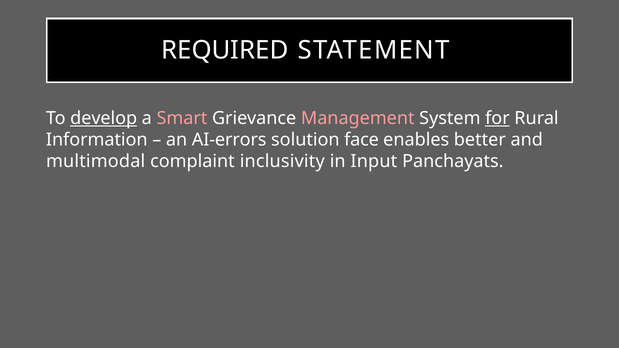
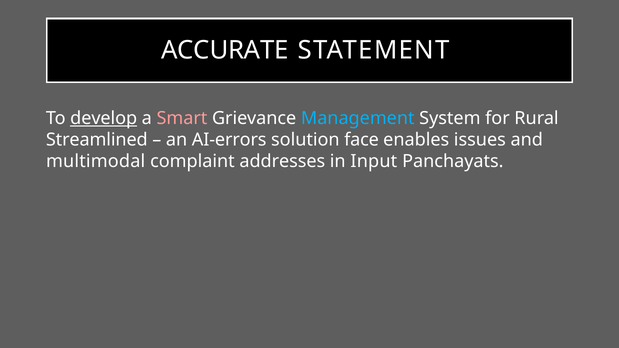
REQUIRED: REQUIRED -> ACCURATE (225, 50)
Management colour: pink -> light blue (358, 118)
for underline: present -> none (497, 118)
Information: Information -> Streamlined (97, 140)
better: better -> issues (480, 140)
inclusivity: inclusivity -> addresses (282, 161)
